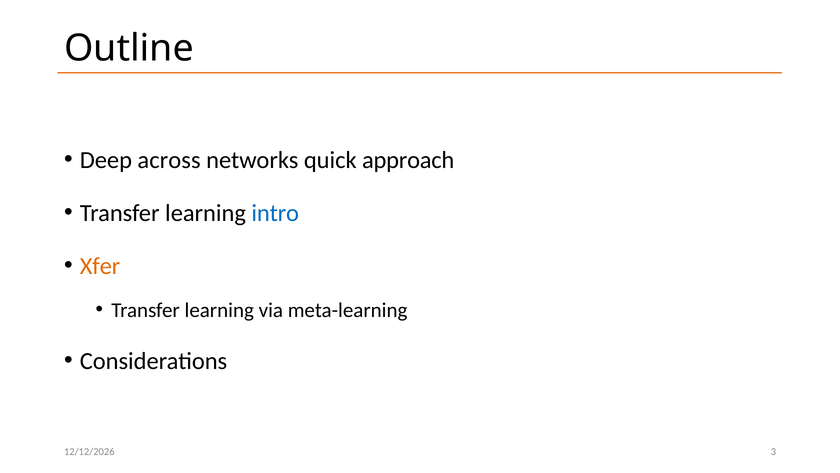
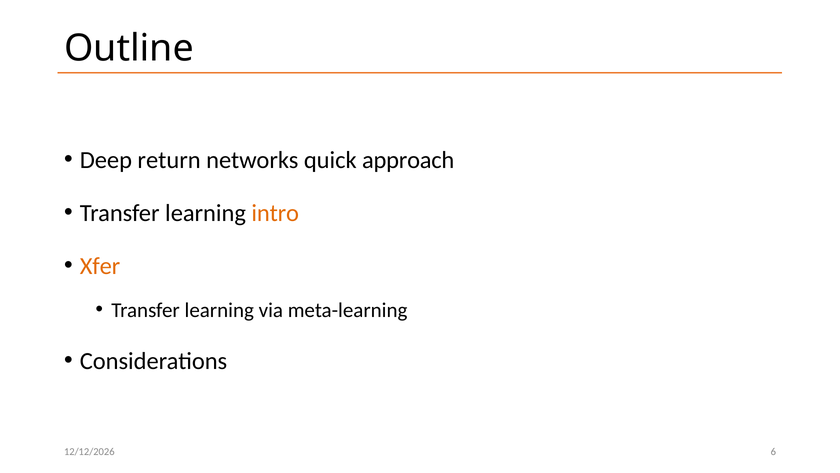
across: across -> return (169, 160)
intro colour: blue -> orange (275, 213)
3: 3 -> 6 (773, 451)
